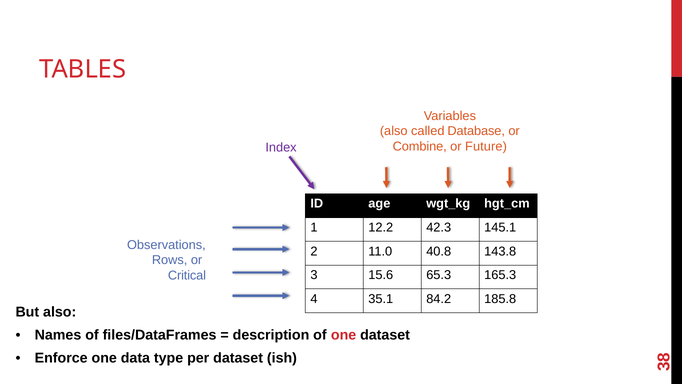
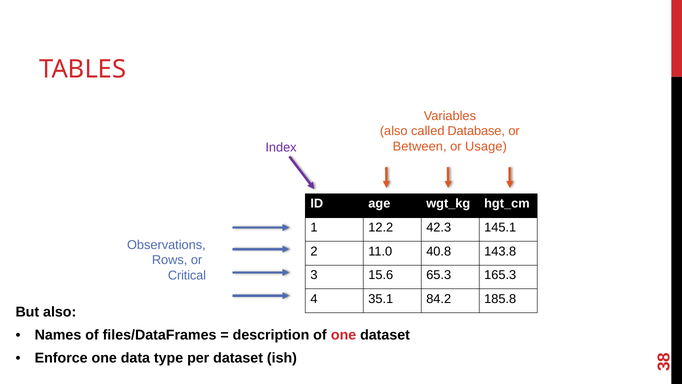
Combine: Combine -> Between (420, 146)
Future: Future -> Usage (486, 146)
